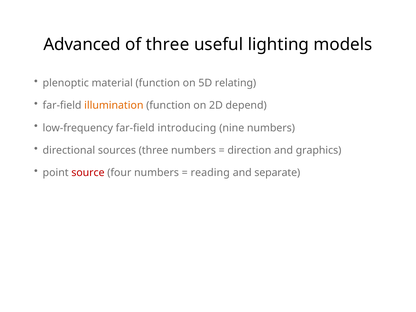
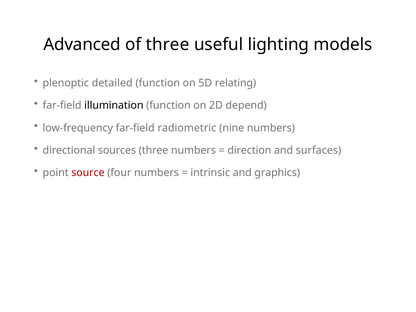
material: material -> detailed (112, 83)
illumination colour: orange -> black (114, 105)
introducing: introducing -> radiometric (187, 128)
graphics: graphics -> surfaces (318, 150)
reading: reading -> intrinsic (210, 173)
separate: separate -> graphics (277, 173)
